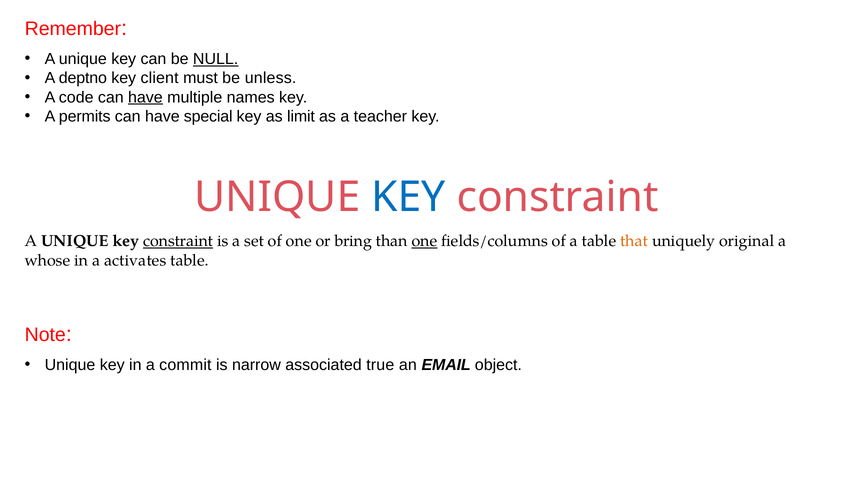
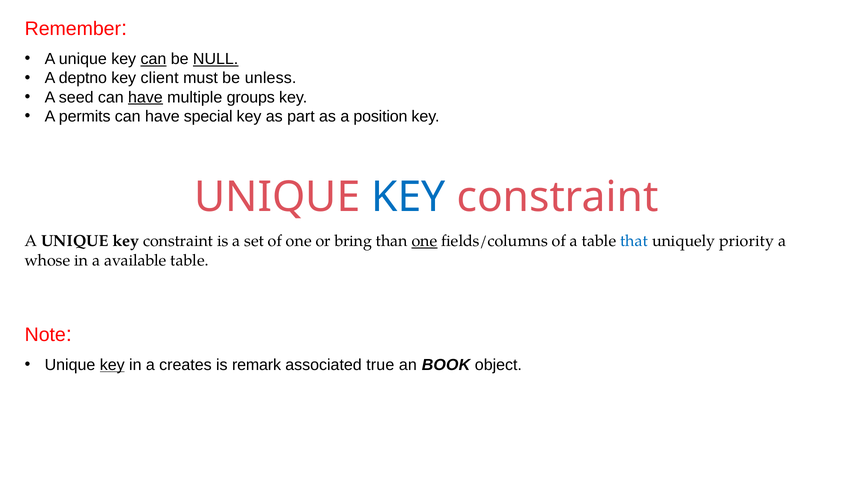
can underline: none -> present (153, 59)
code: code -> seed (76, 97)
names: names -> groups (251, 97)
limit: limit -> part (301, 116)
teacher: teacher -> position (380, 116)
constraint underline: present -> none (178, 241)
that colour: orange -> blue (634, 241)
original: original -> priority (747, 241)
activates: activates -> available (135, 260)
key underline: none -> present (112, 365)
commit: commit -> creates (185, 365)
narrow: narrow -> remark (257, 365)
EMAIL: EMAIL -> BOOK (446, 365)
